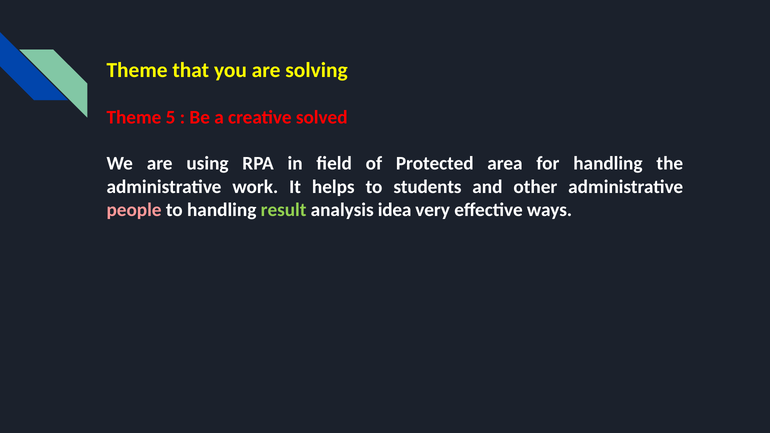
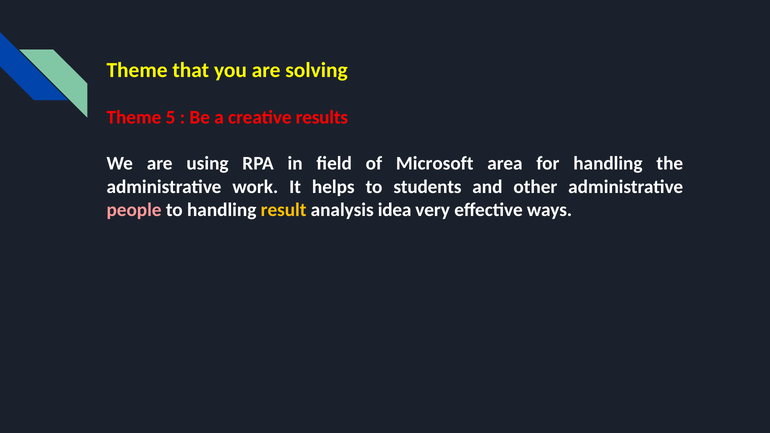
solved: solved -> results (322, 117)
Protected: Protected -> Microsoft (435, 164)
result colour: light green -> yellow (284, 210)
